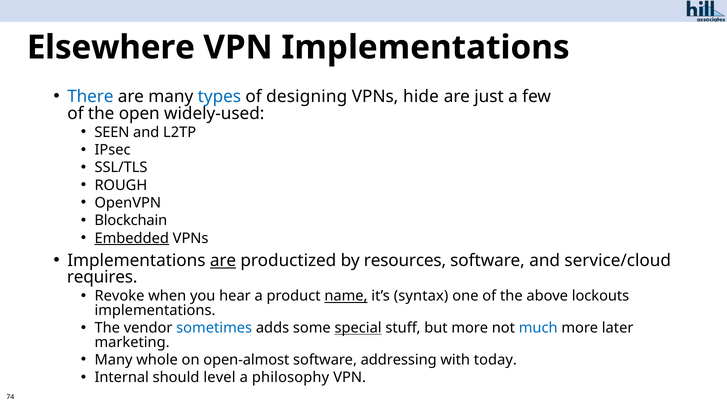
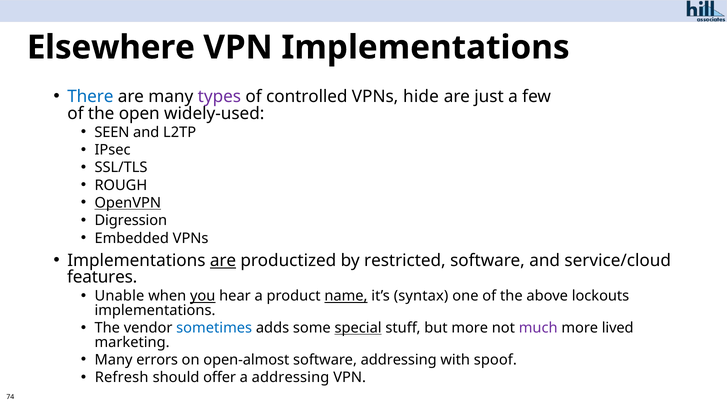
types colour: blue -> purple (219, 97)
designing: designing -> controlled (307, 97)
OpenVPN underline: none -> present (128, 203)
Blockchain: Blockchain -> Digression (131, 221)
Embedded underline: present -> none (132, 238)
resources: resources -> restricted (405, 260)
requires: requires -> features (102, 277)
Revoke: Revoke -> Unable (119, 296)
you underline: none -> present (203, 296)
much colour: blue -> purple (538, 328)
later: later -> lived (618, 328)
whole: whole -> errors (157, 360)
today: today -> spoof (495, 360)
Internal: Internal -> Refresh (122, 377)
level: level -> offer (220, 377)
a philosophy: philosophy -> addressing (291, 377)
